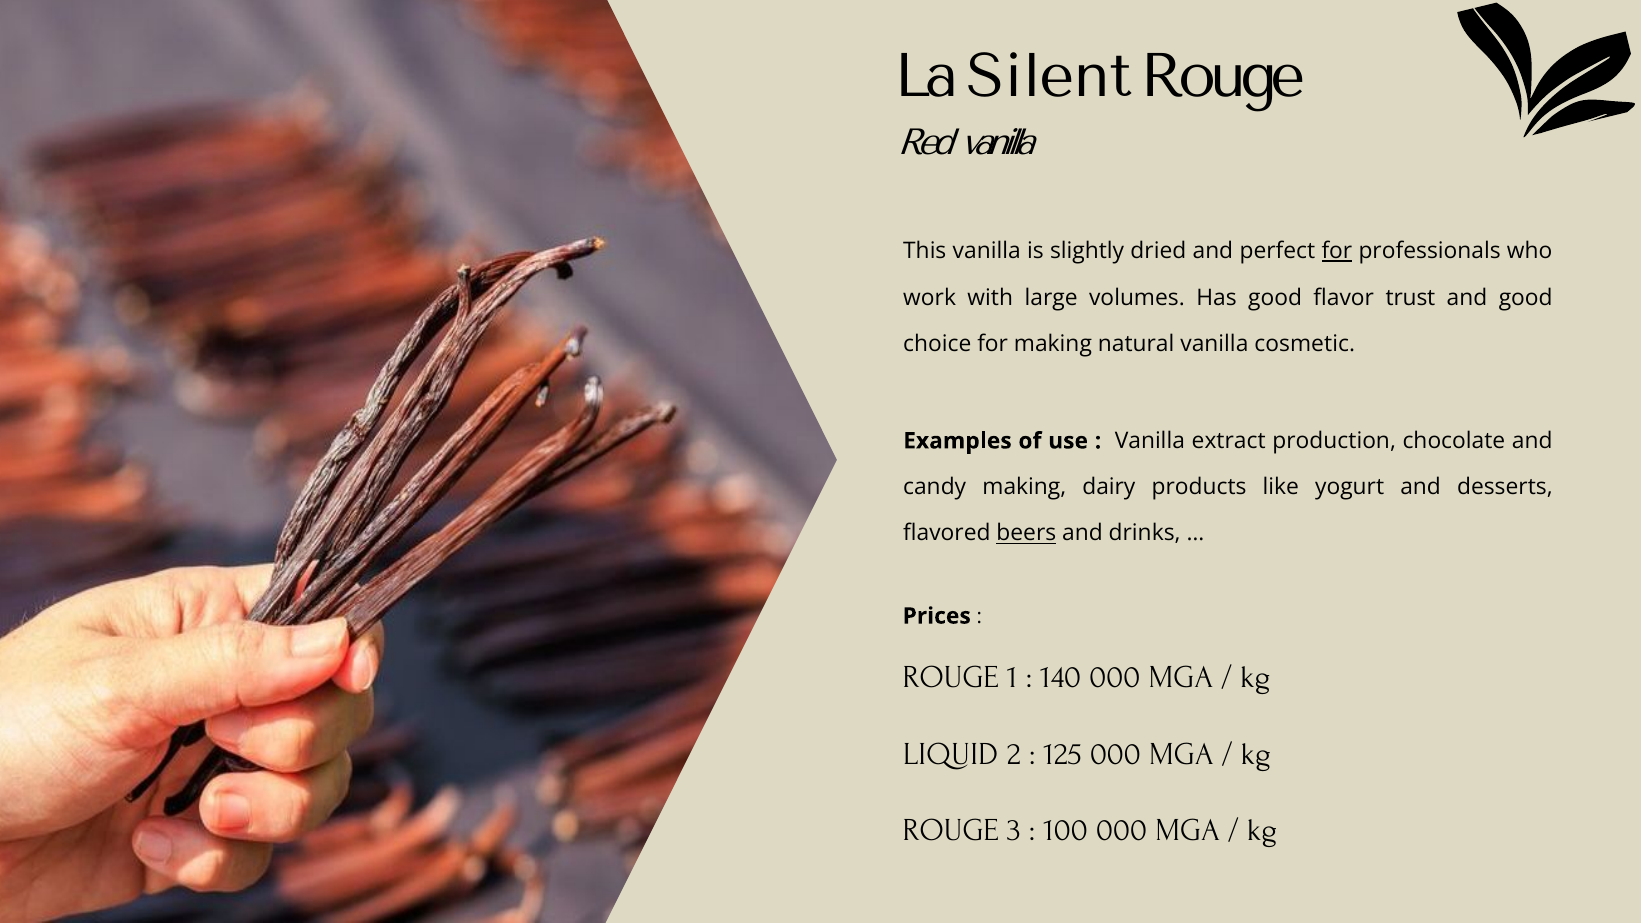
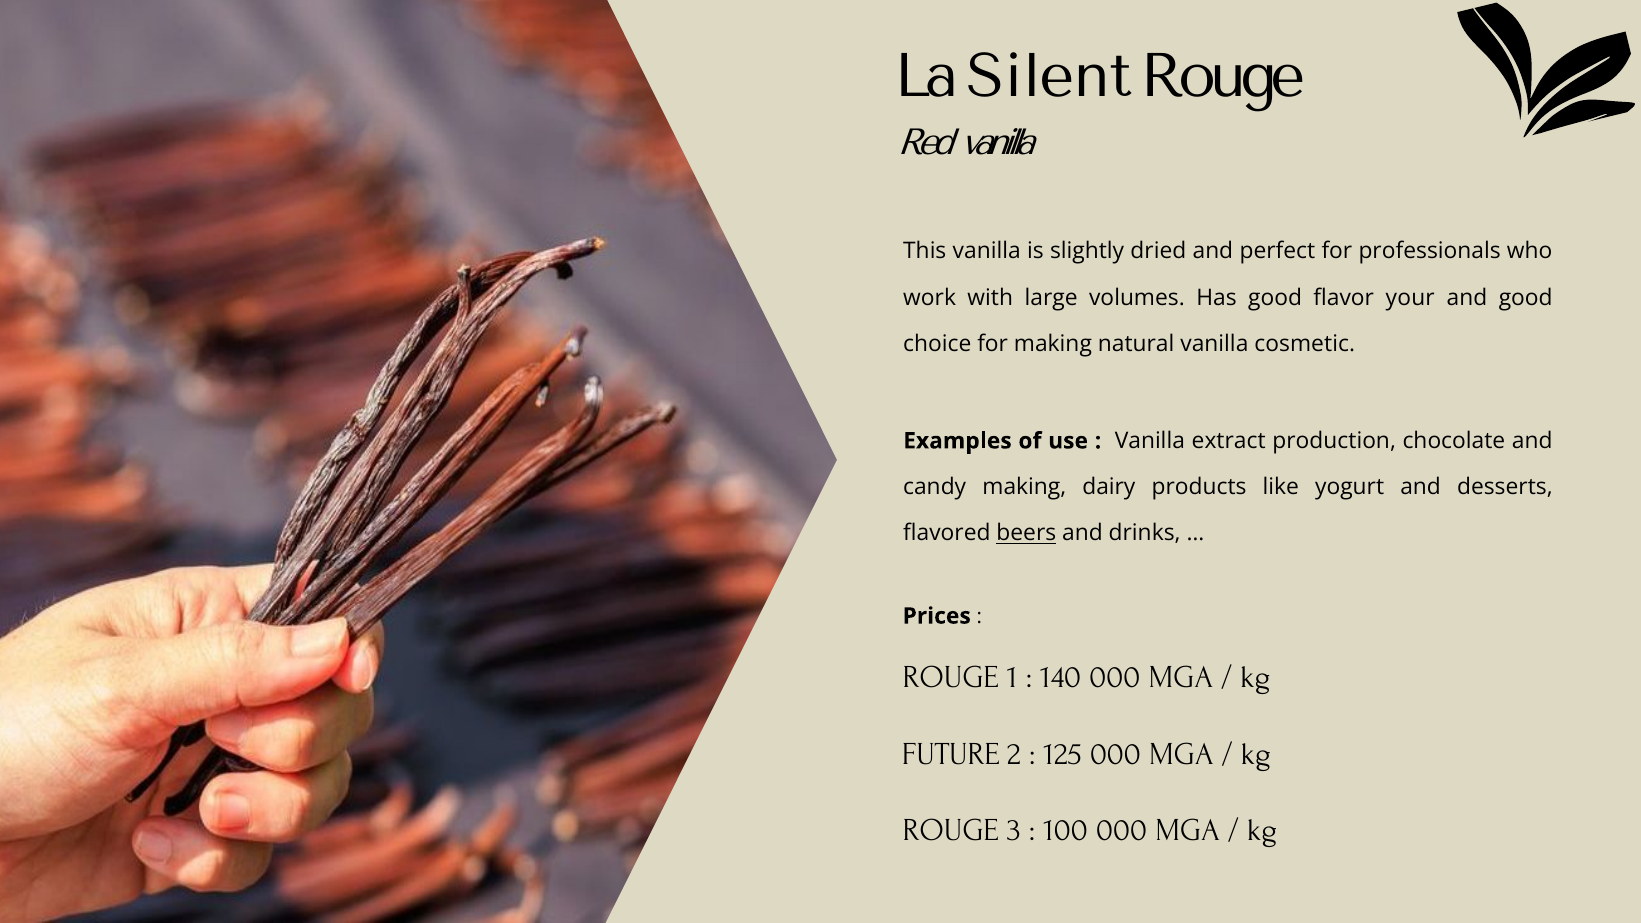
for underline: present -> none (1337, 251)
trust: trust -> your (1410, 298)
LIQUID: LIQUID -> FUTURE (951, 754)
